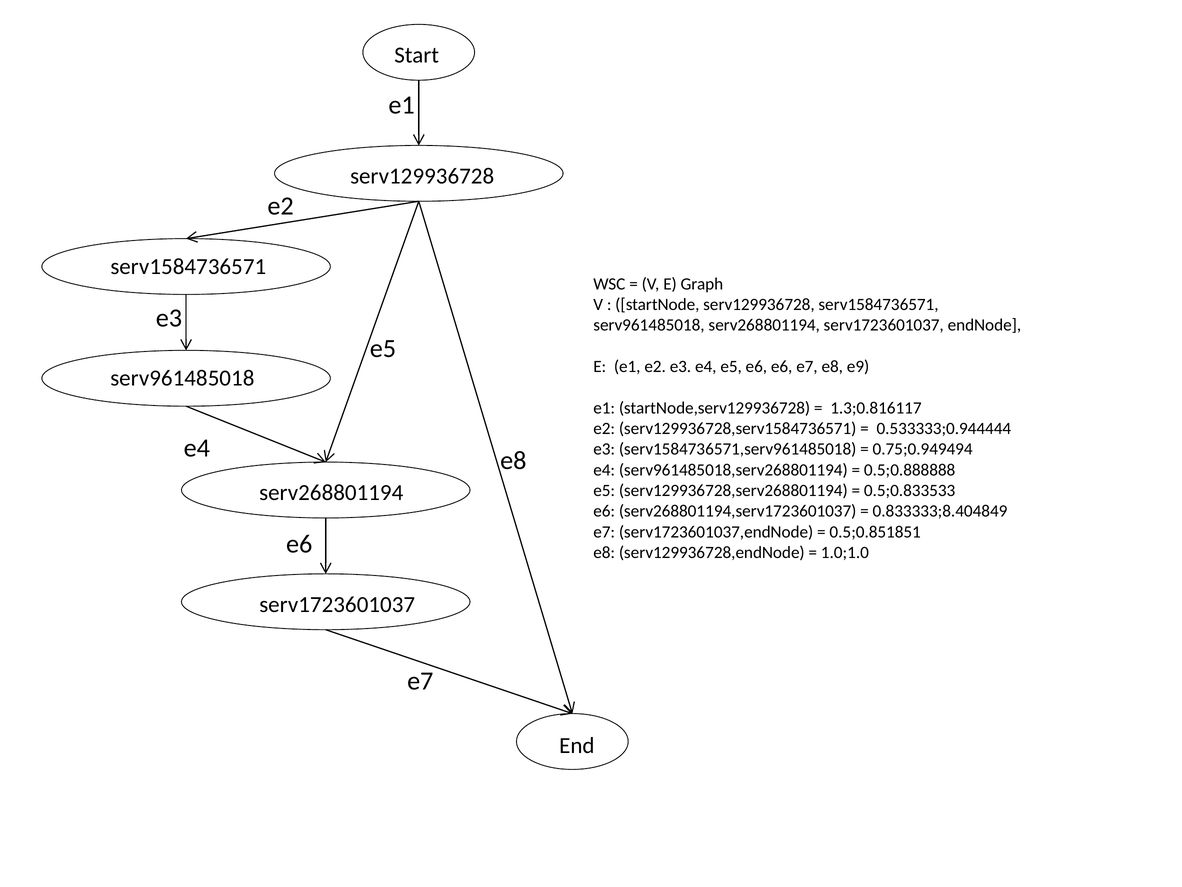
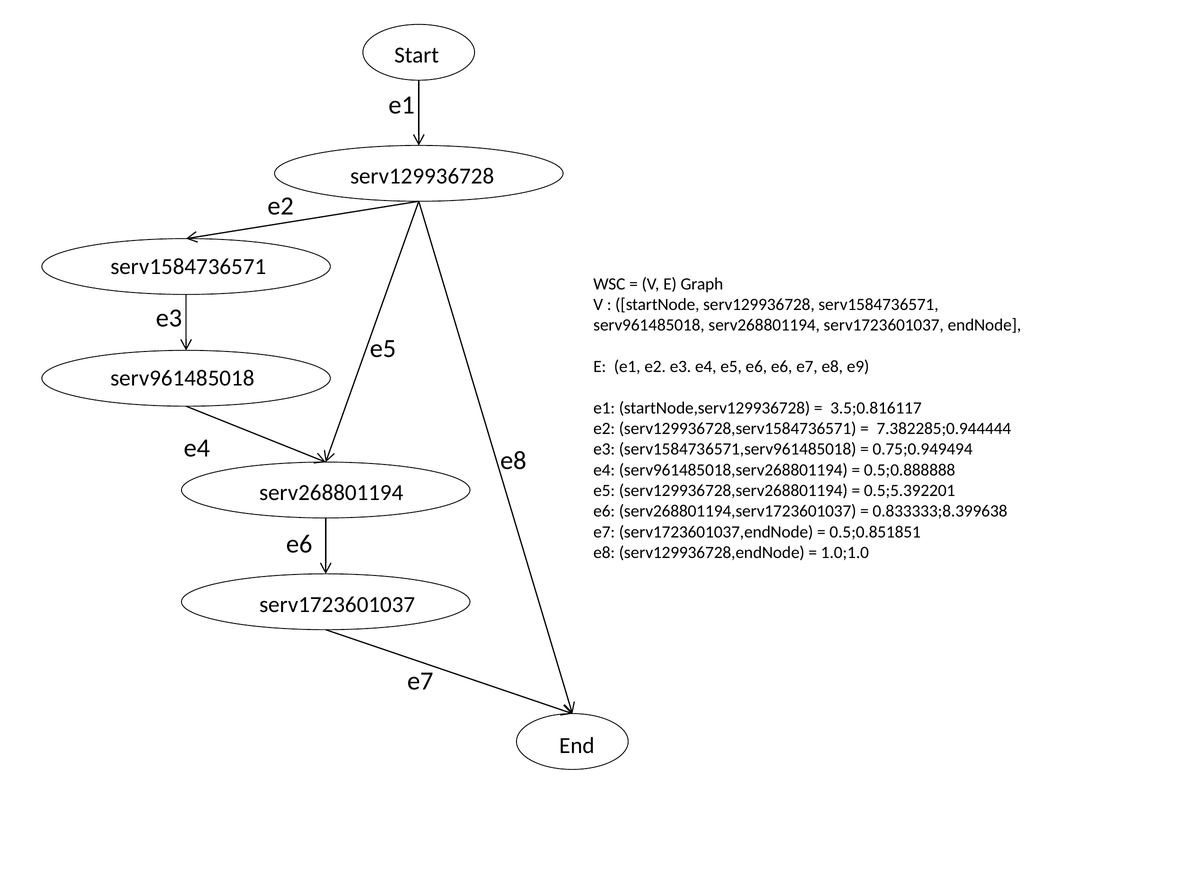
1.3;0.816117: 1.3;0.816117 -> 3.5;0.816117 (876, 408)
0.533333;0.944444: 0.533333;0.944444 -> 7.382285;0.944444 (944, 428)
0.5;0.833533: 0.5;0.833533 -> 0.5;5.392201 (910, 490)
0.833333;8.404849: 0.833333;8.404849 -> 0.833333;8.399638 (940, 511)
